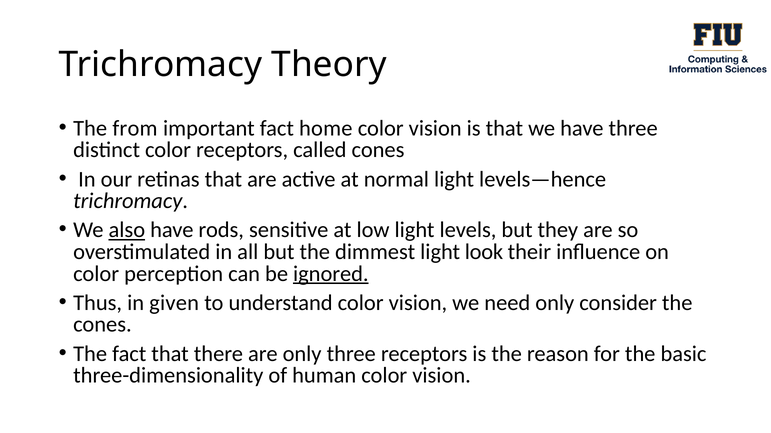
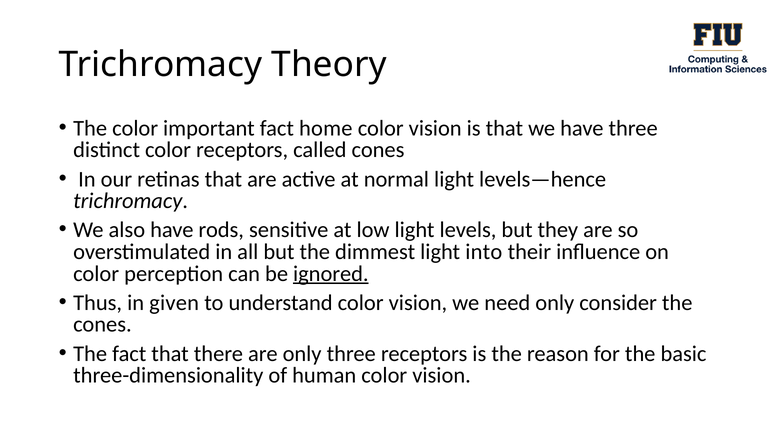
The from: from -> color (135, 128)
also underline: present -> none (127, 230)
look: look -> into (484, 252)
